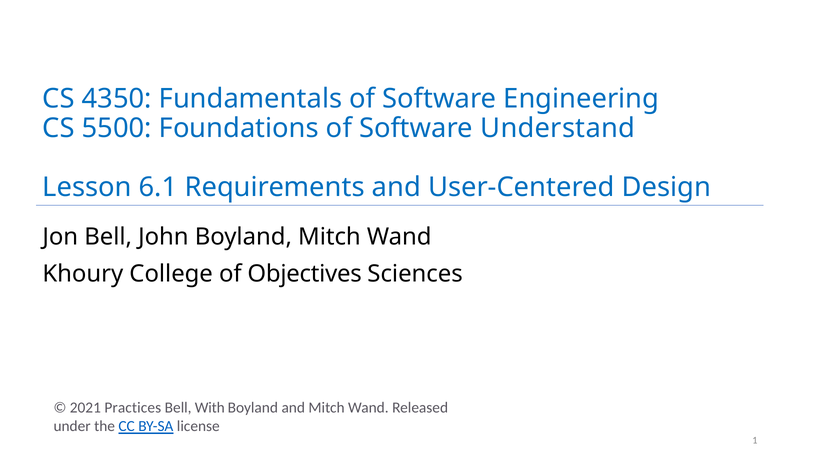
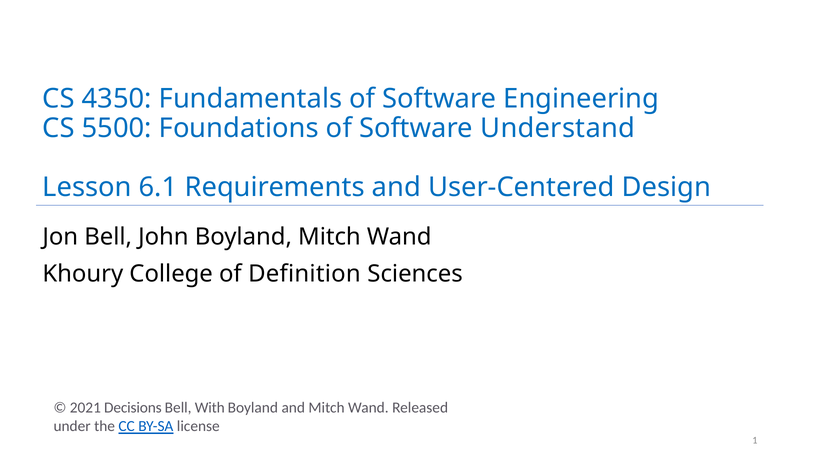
Objectives: Objectives -> Definition (304, 274)
Practices: Practices -> Decisions (133, 408)
